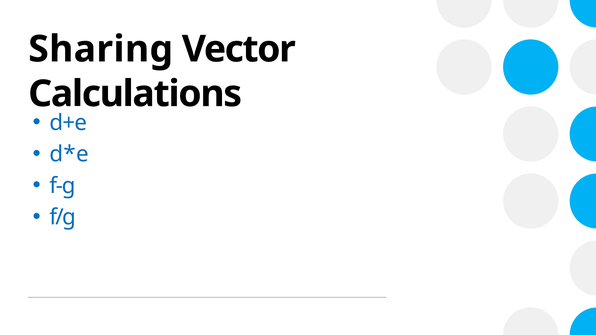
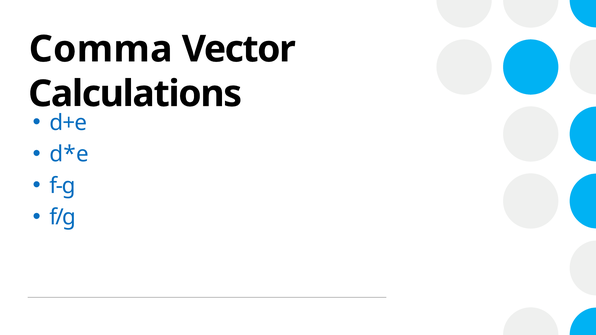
Sharing: Sharing -> Comma (101, 49)
